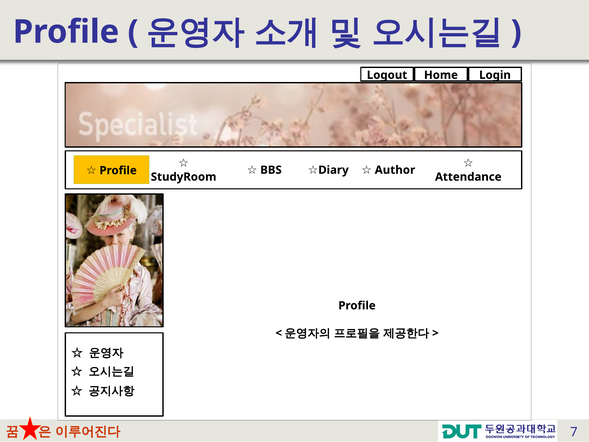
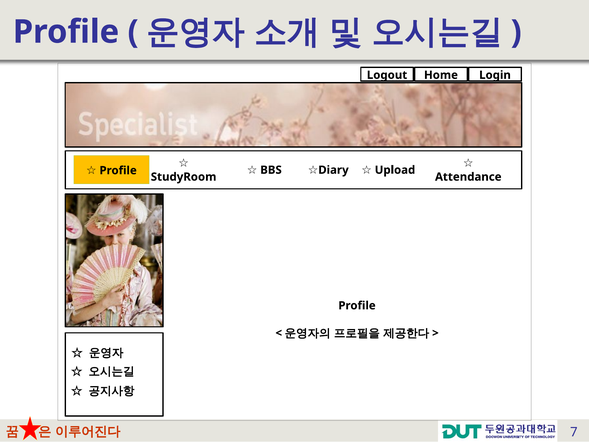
Author: Author -> Upload (395, 170)
